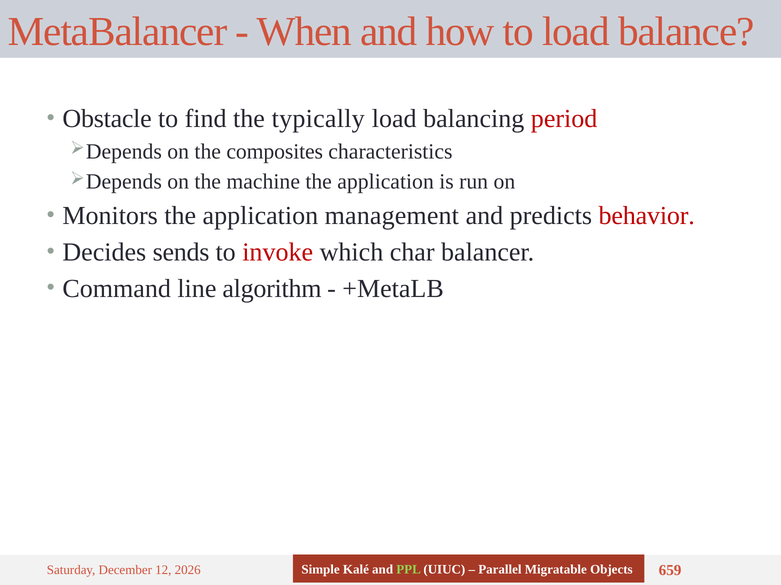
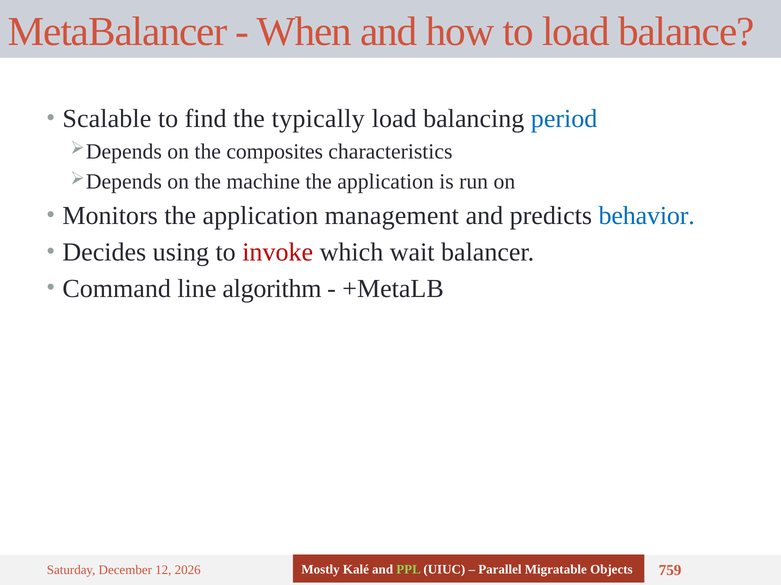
Obstacle: Obstacle -> Scalable (107, 119)
period colour: red -> blue (564, 119)
behavior colour: red -> blue (647, 216)
sends: sends -> using (181, 253)
char: char -> wait (412, 253)
Simple: Simple -> Mostly (321, 570)
659: 659 -> 759 (670, 571)
